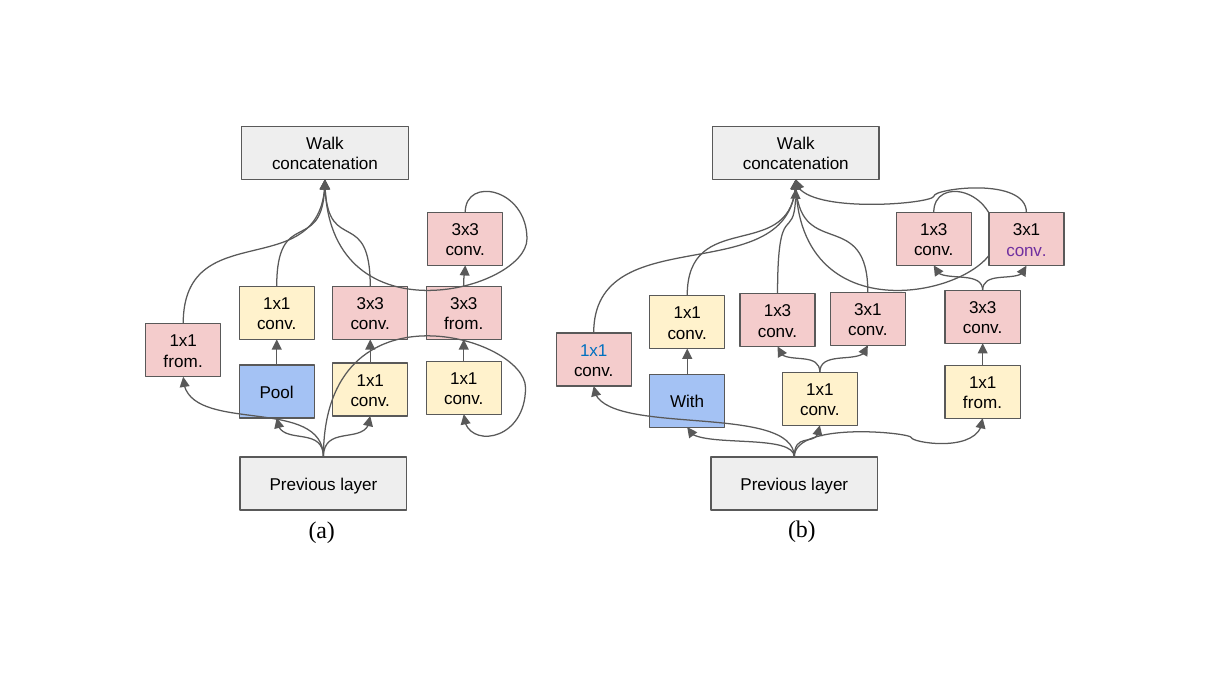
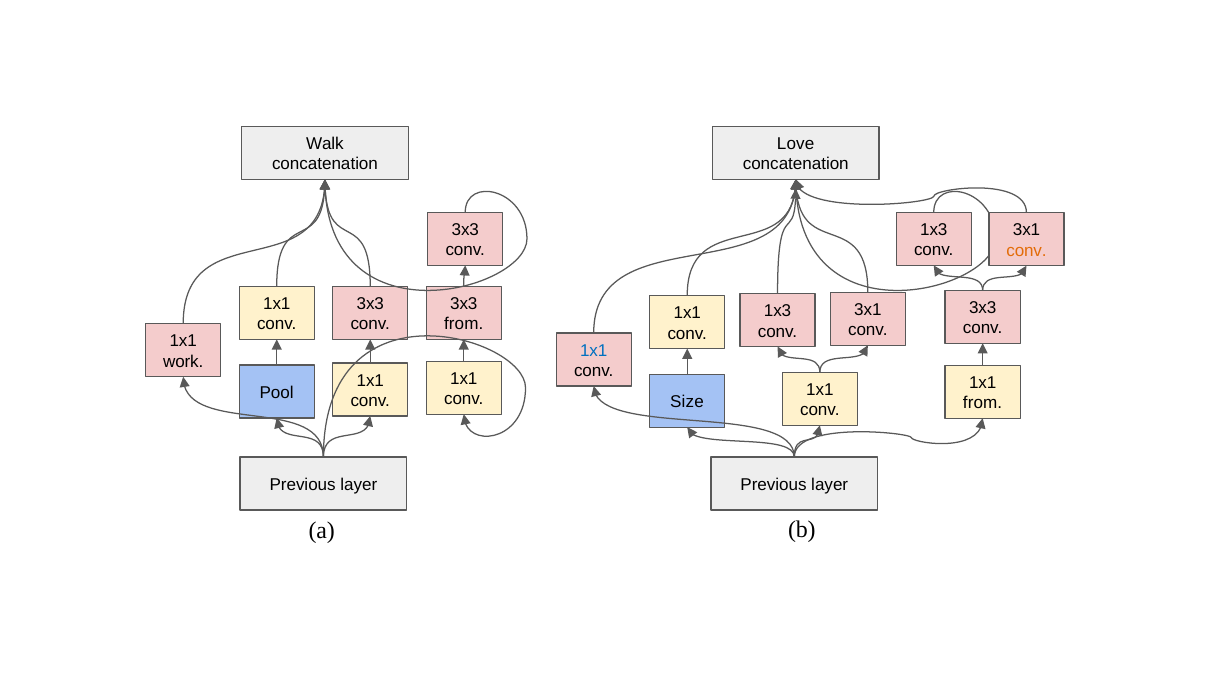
Walk: Walk -> Love (796, 144)
conv colour: purple -> orange (1027, 251)
from: from -> work (183, 362)
With: With -> Size (687, 402)
